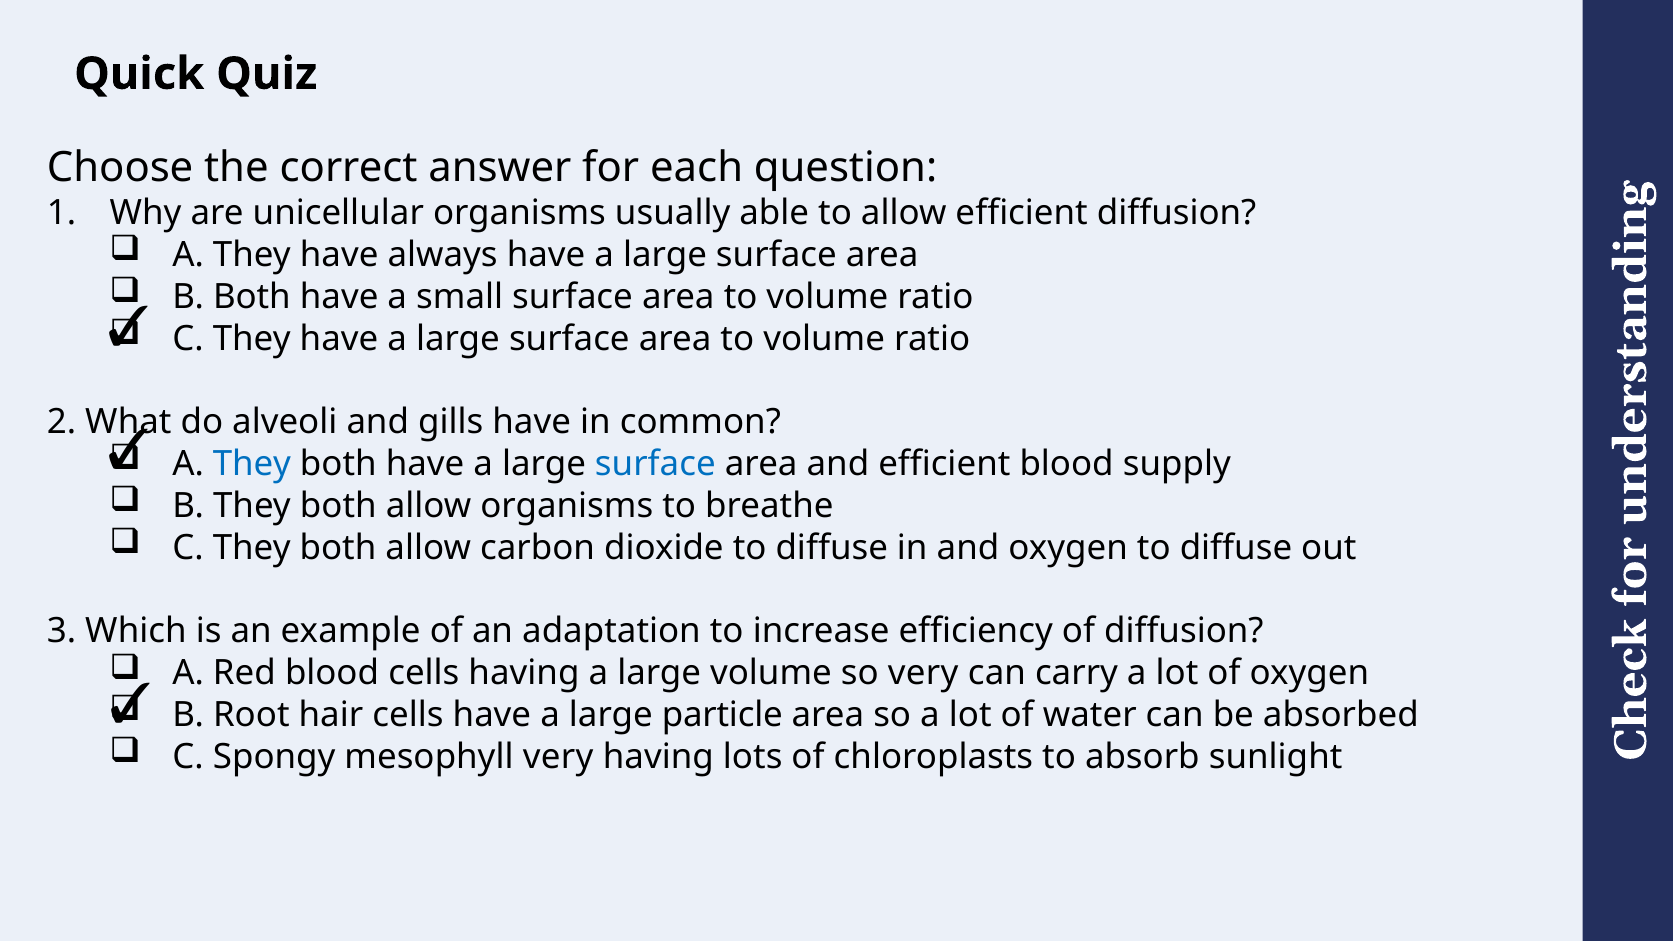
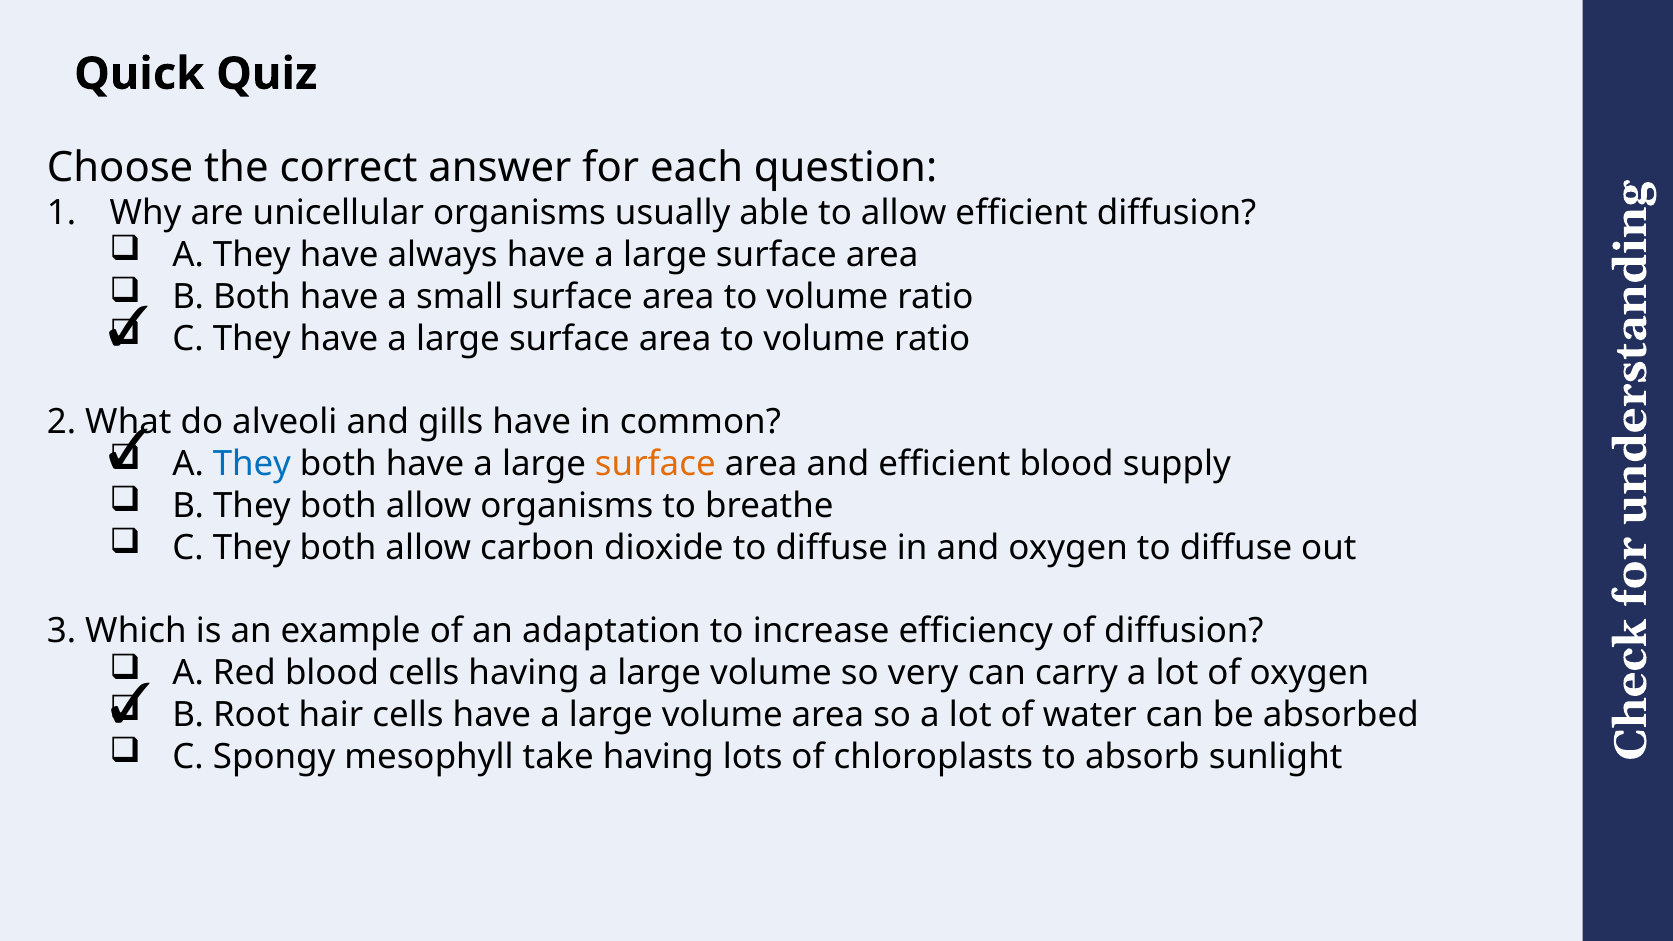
surface colour: blue -> orange (655, 464)
have a large particle: particle -> volume (722, 715)
mesophyll very: very -> take (558, 757)
